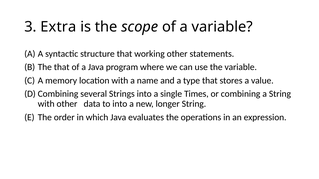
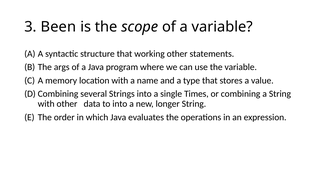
Extra: Extra -> Been (58, 27)
The that: that -> args (62, 67)
